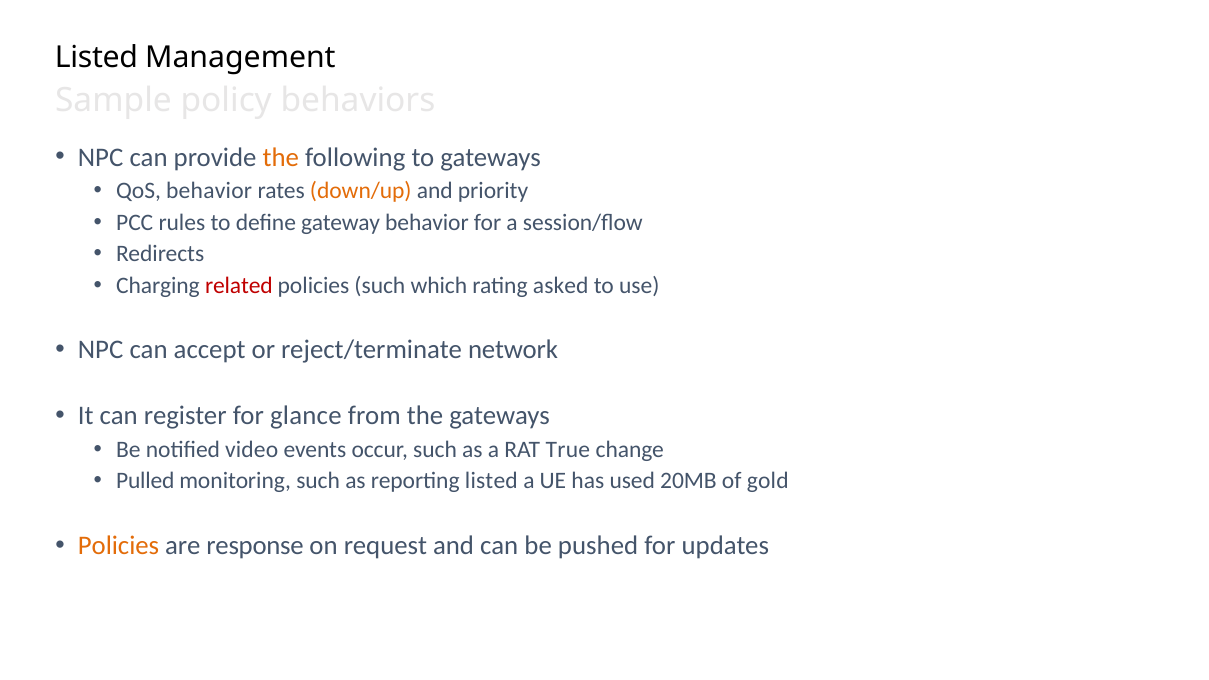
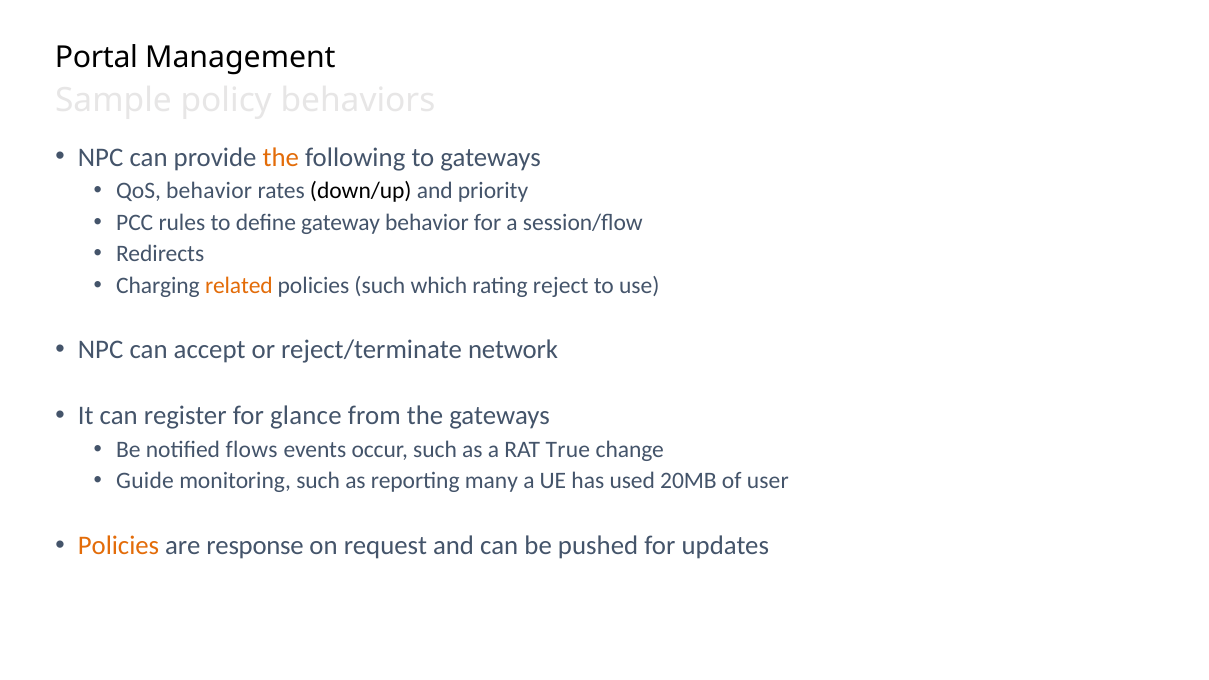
Listed: Listed -> Portal (96, 58)
down/up colour: orange -> black (361, 191)
related colour: red -> orange (239, 286)
asked: asked -> reject (561, 286)
video: video -> flows (252, 449)
Pulled: Pulled -> Guide (145, 481)
reporting listed: listed -> many (491, 481)
gold: gold -> user (768, 481)
